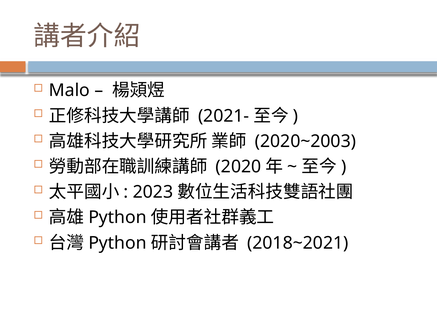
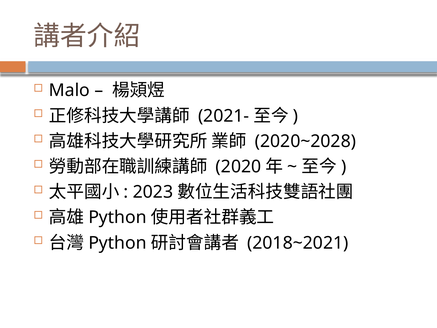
2020~2003: 2020~2003 -> 2020~2028 (305, 141)
